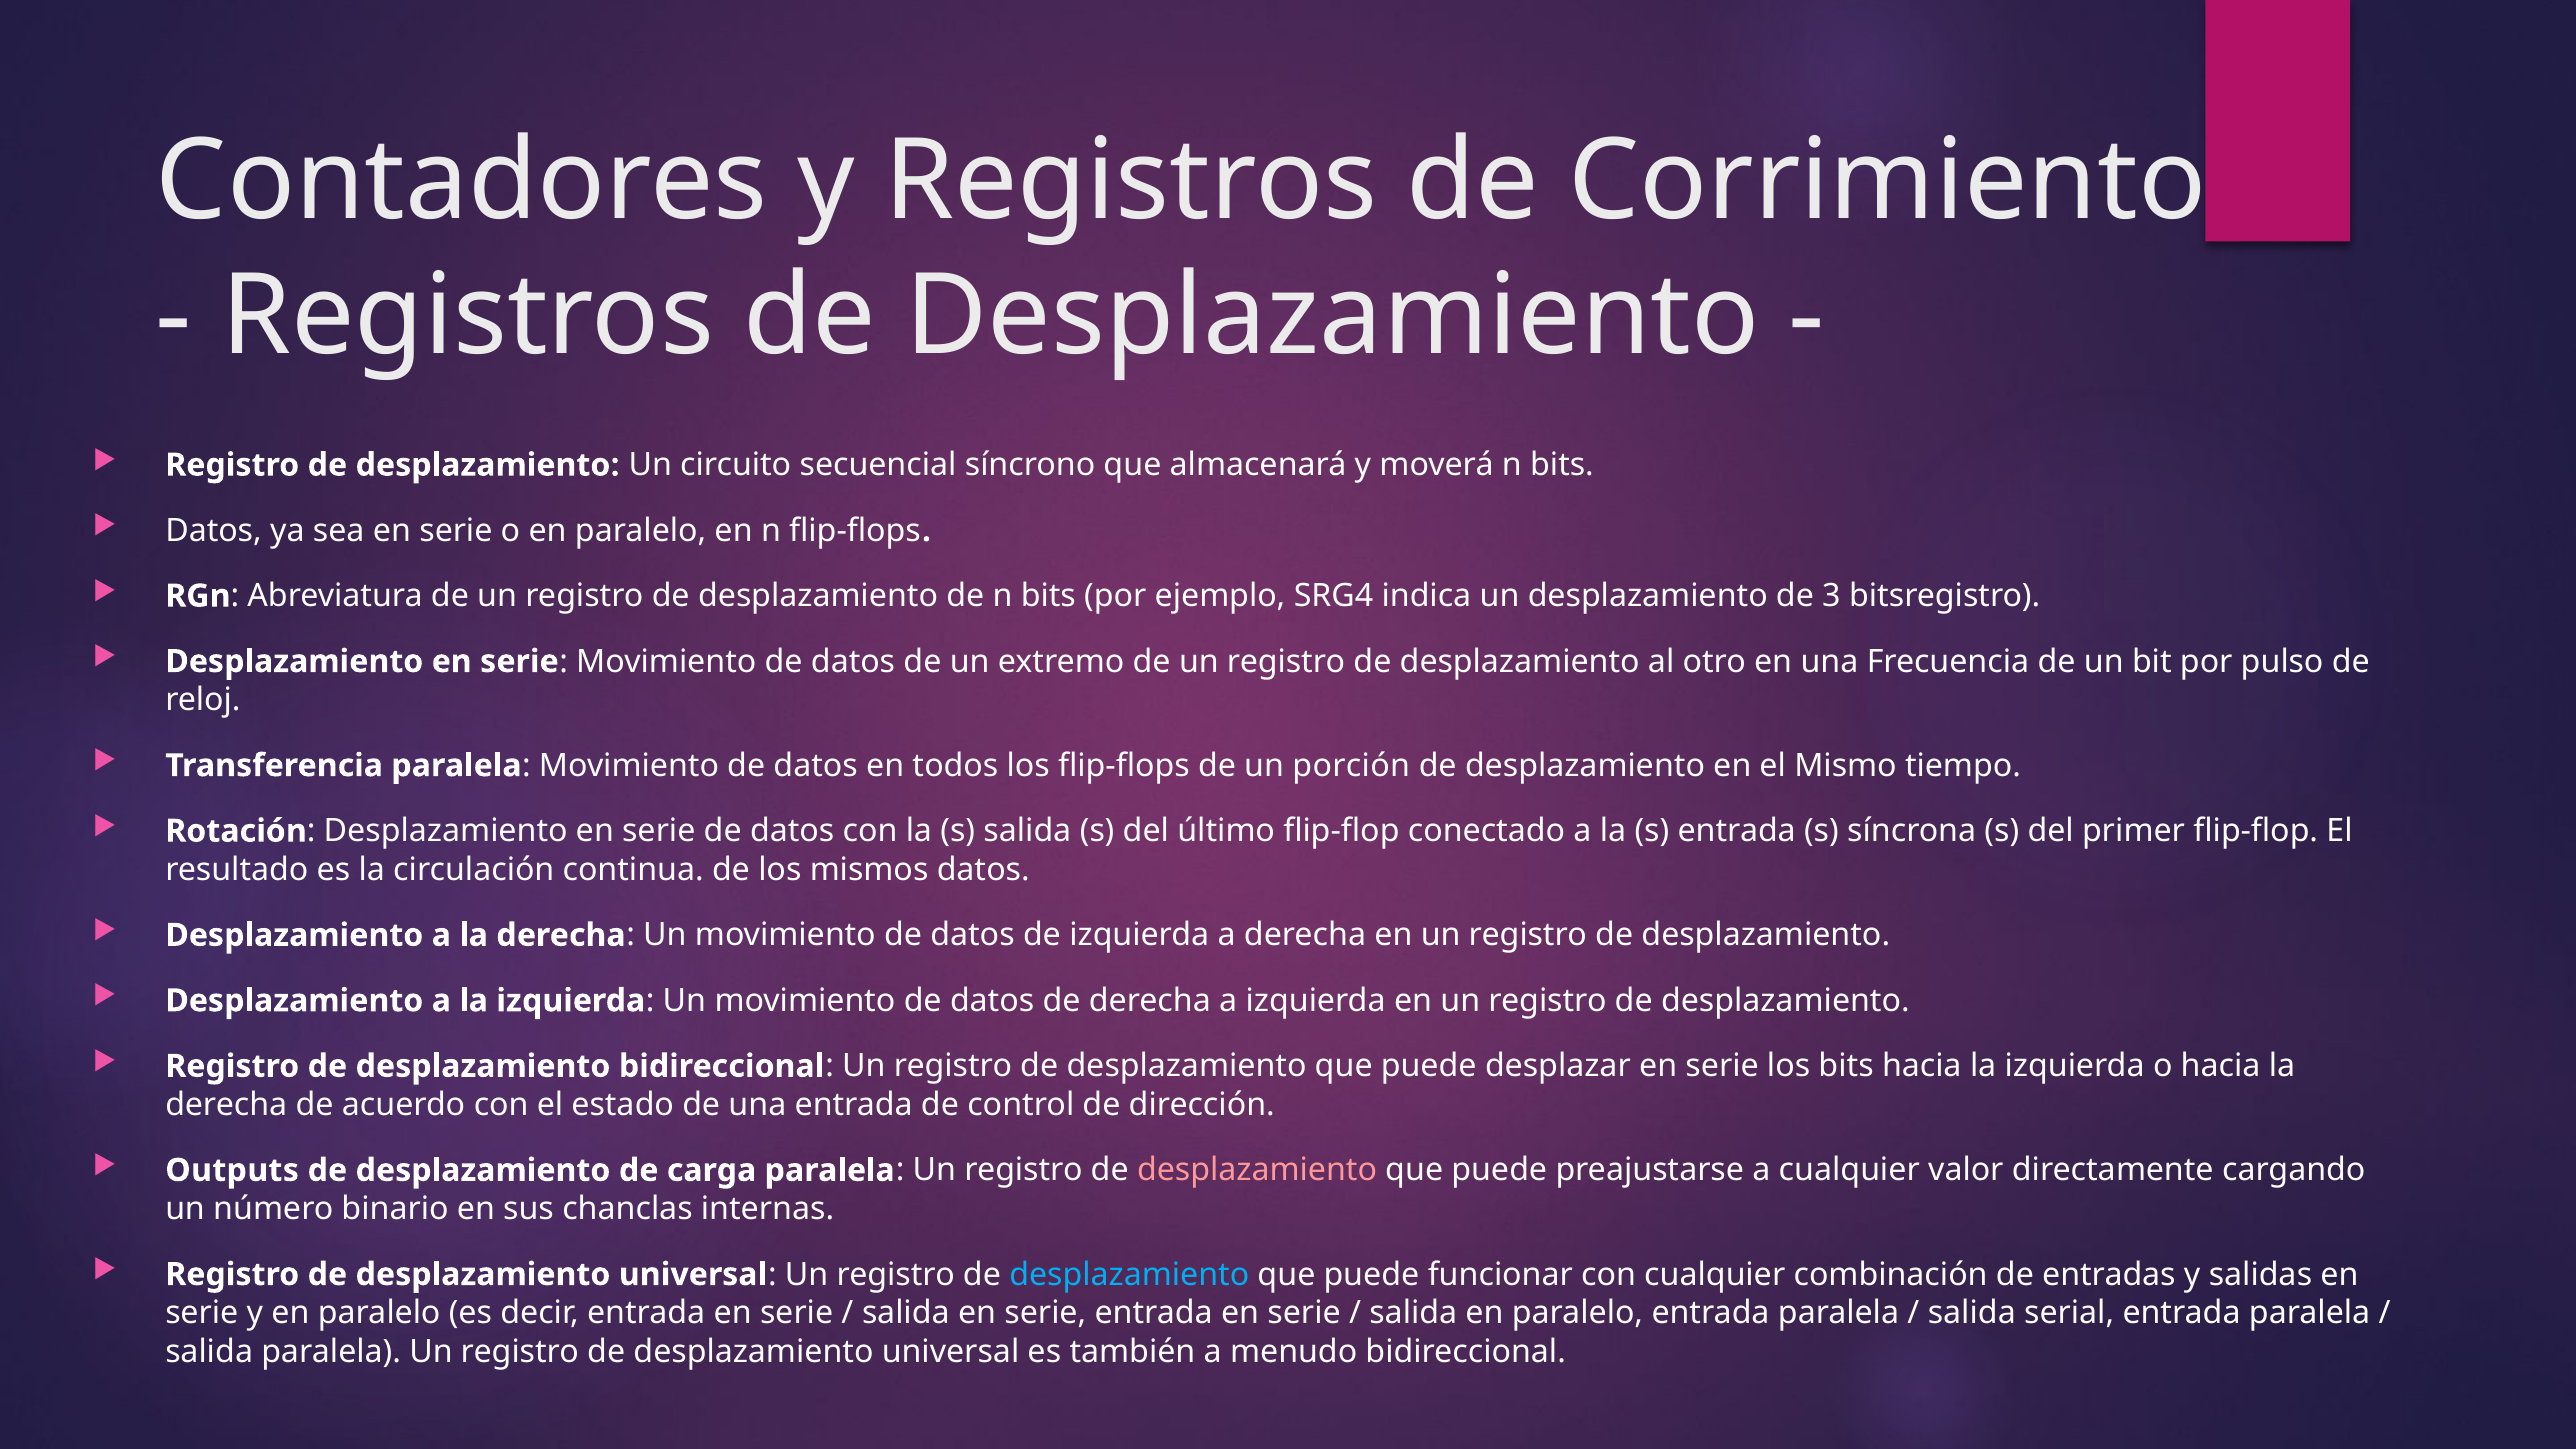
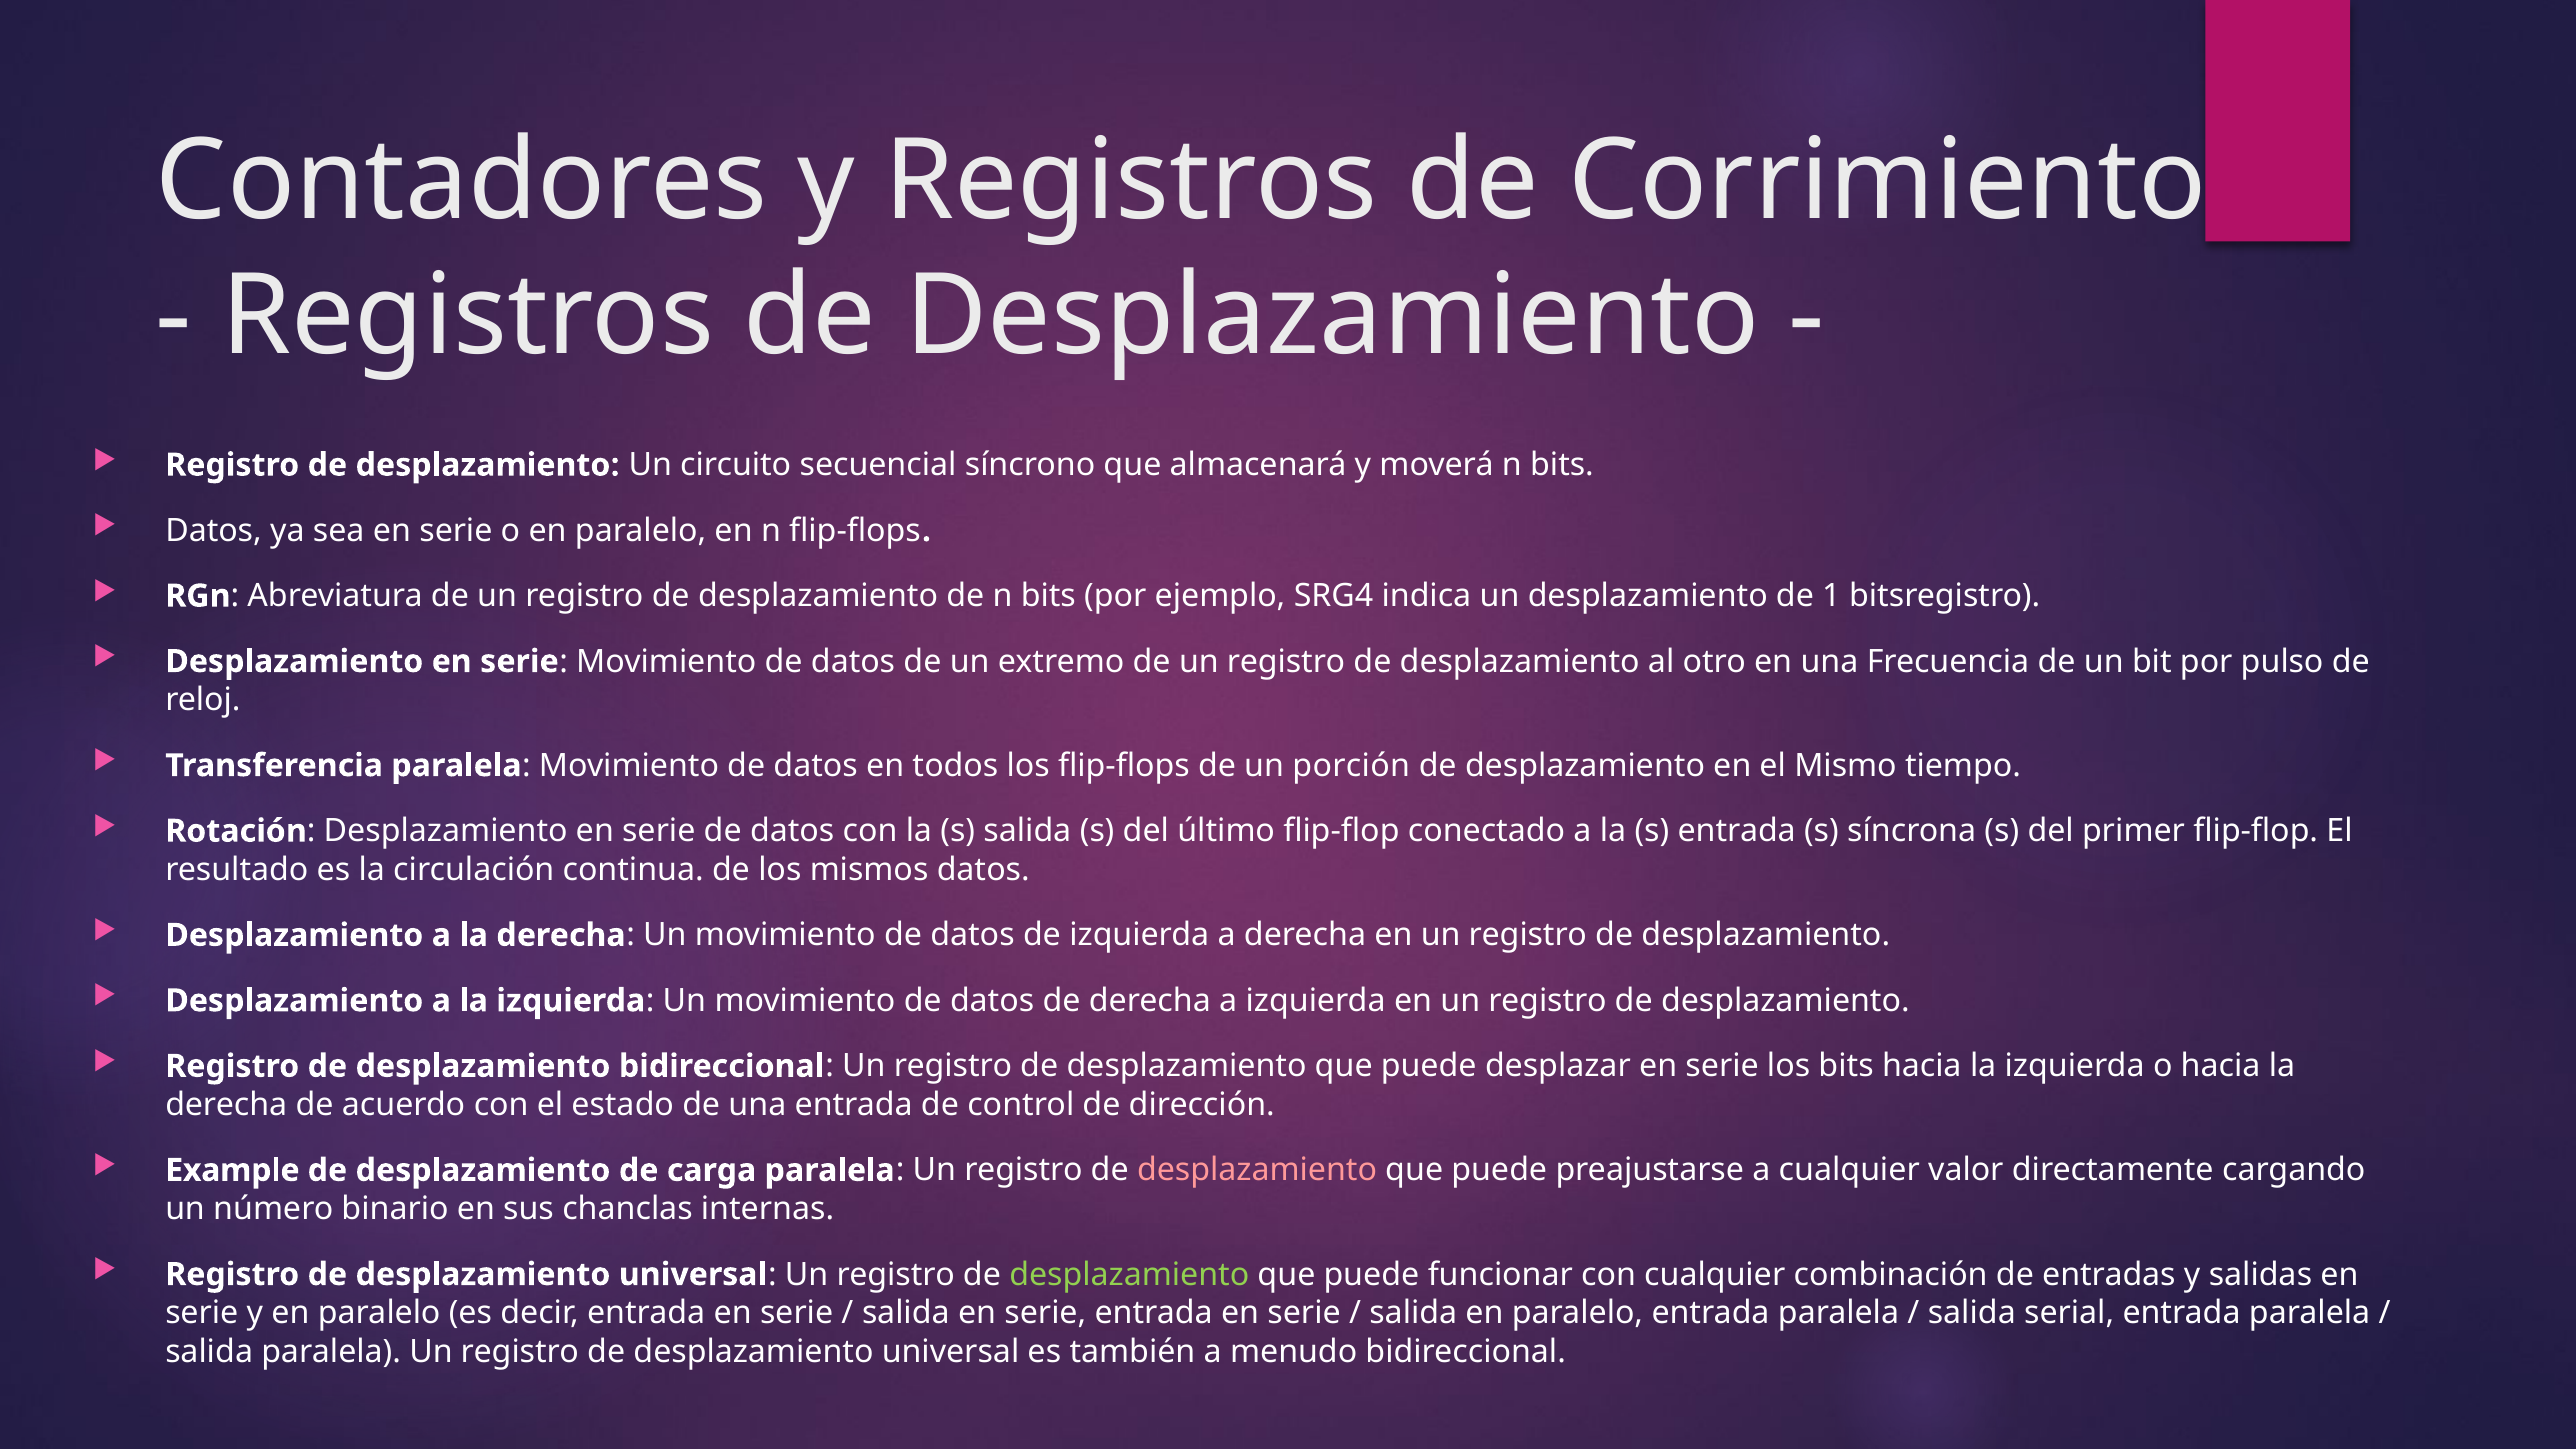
3: 3 -> 1 (1831, 596)
Outputs: Outputs -> Example (232, 1170)
desplazamiento colour: light blue -> light green (1129, 1274)
